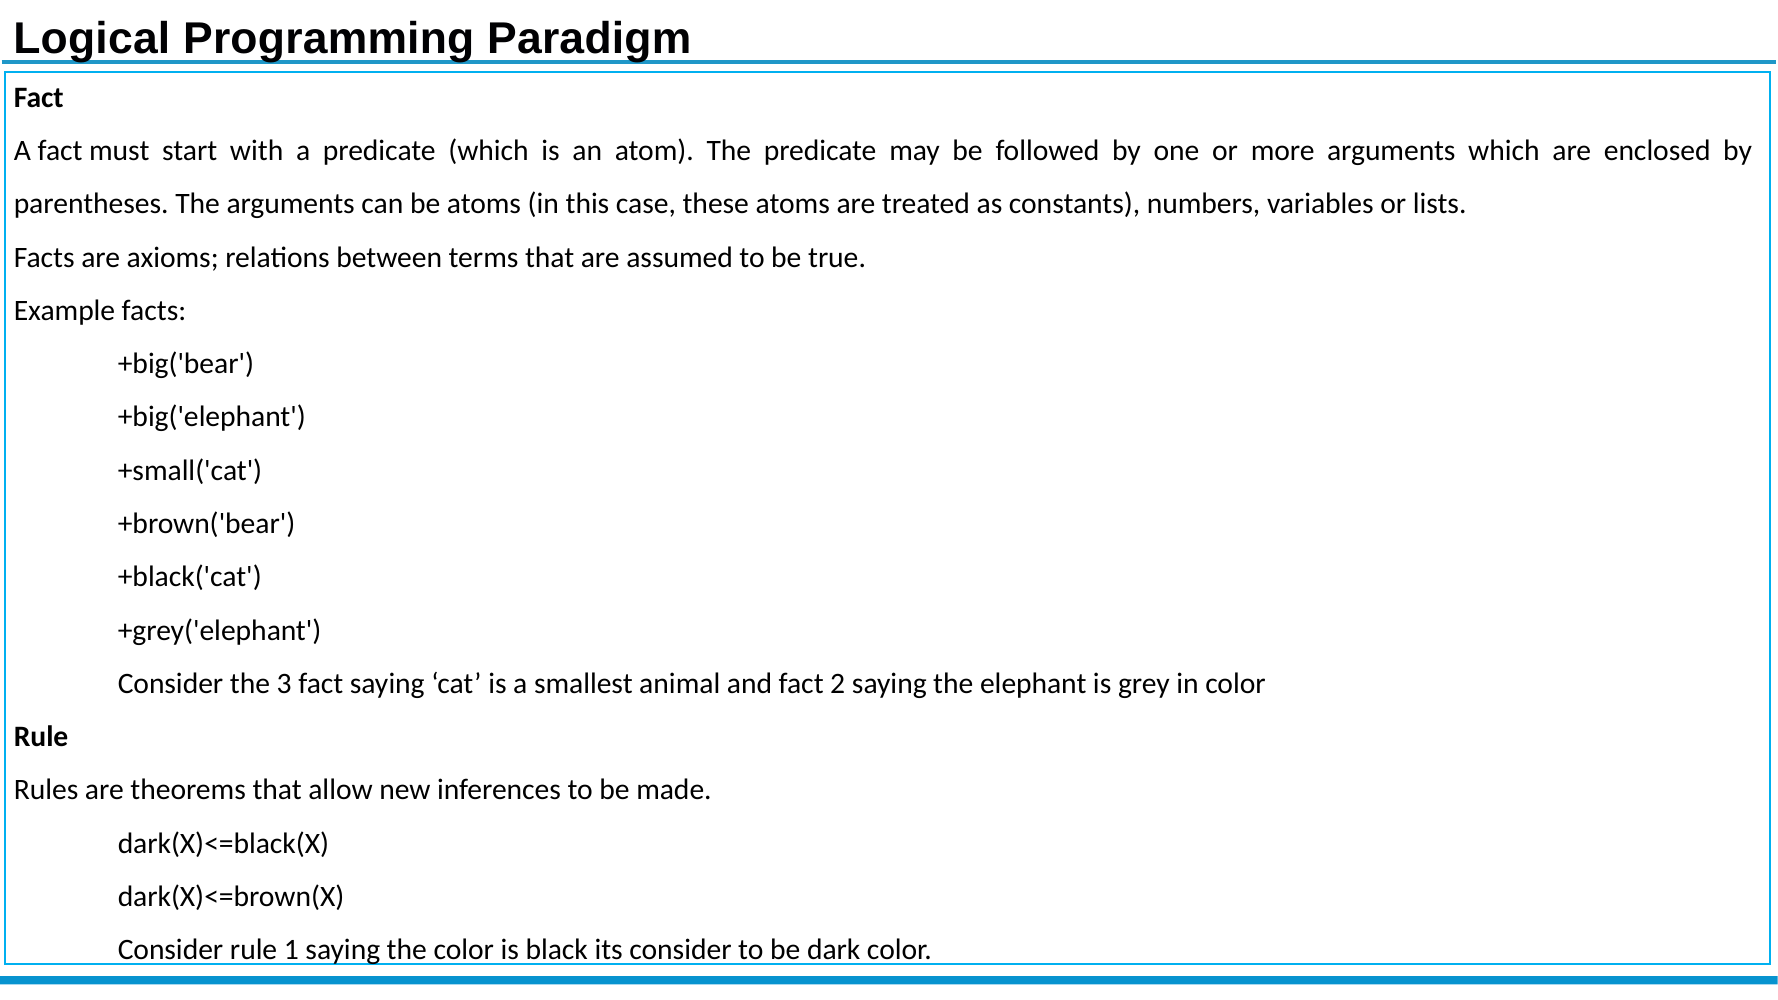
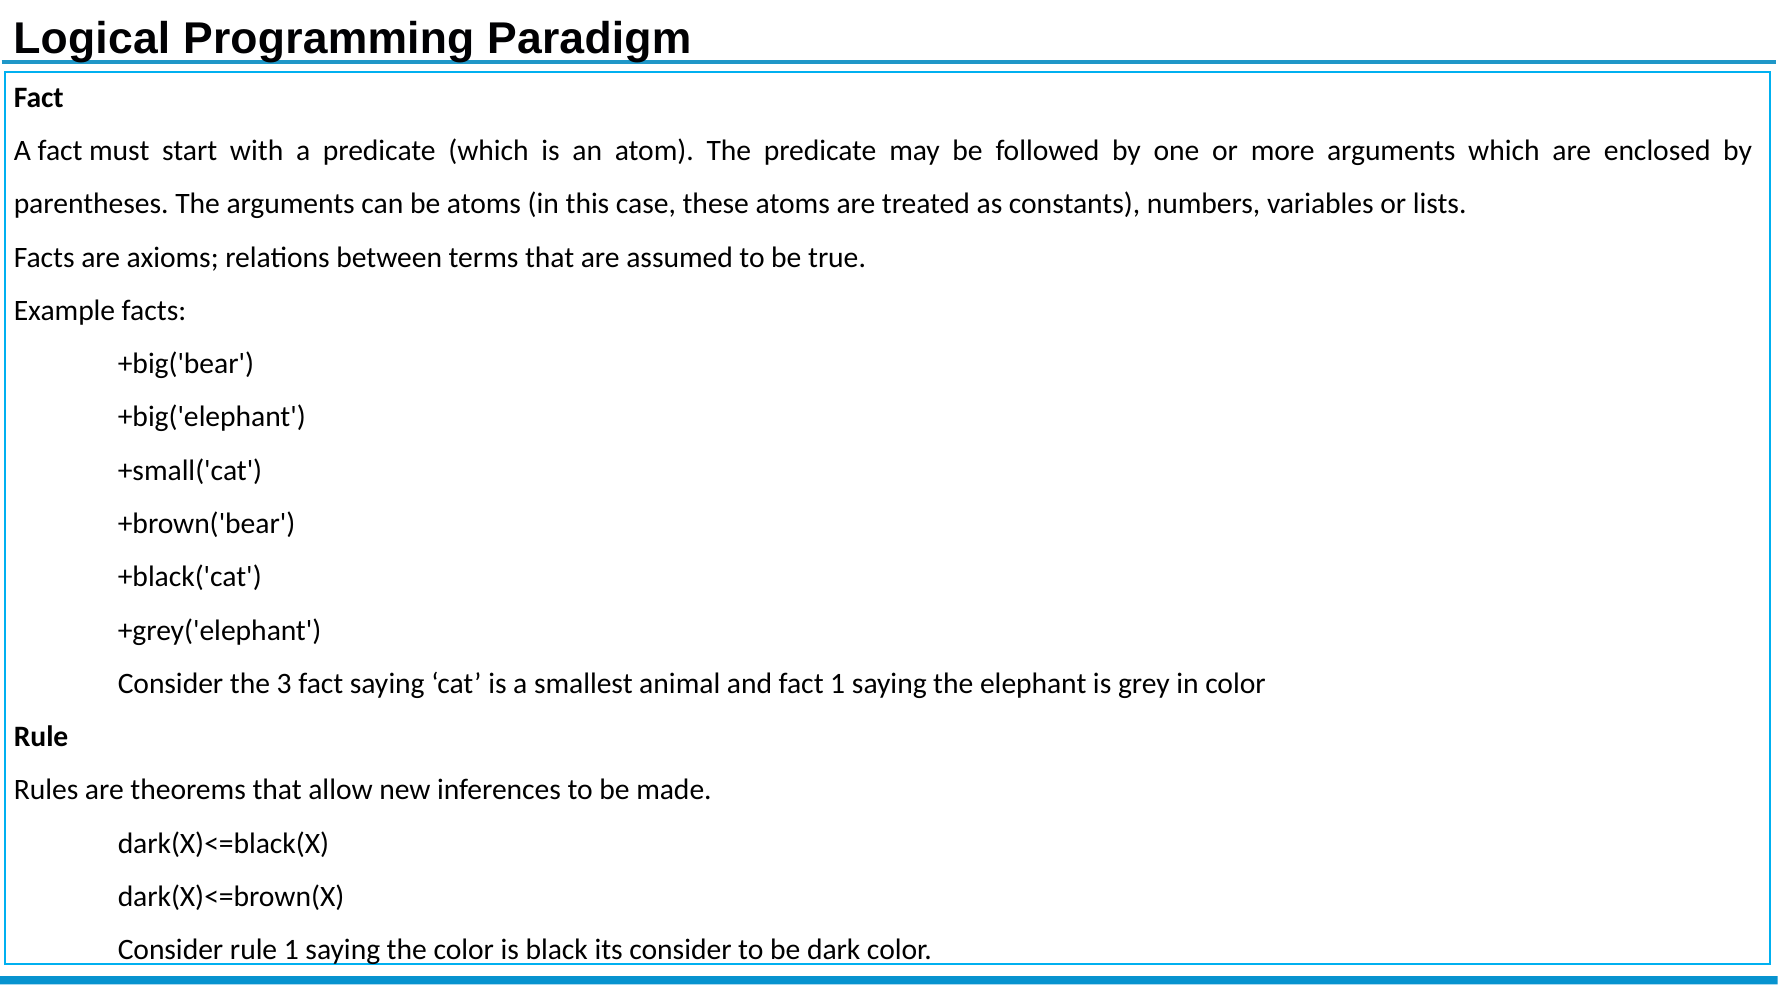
fact 2: 2 -> 1 (838, 684)
